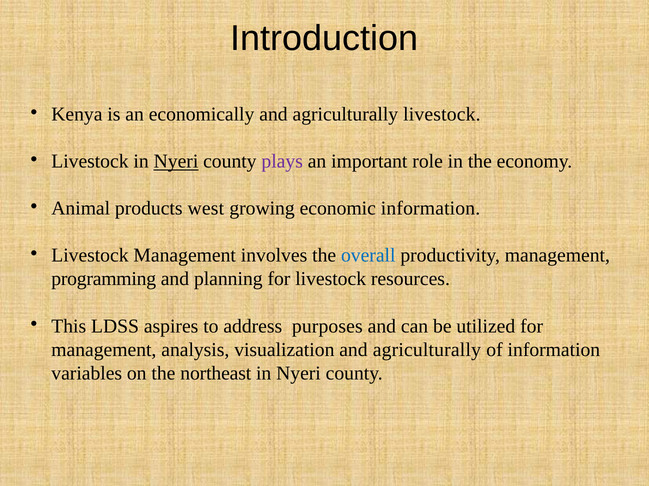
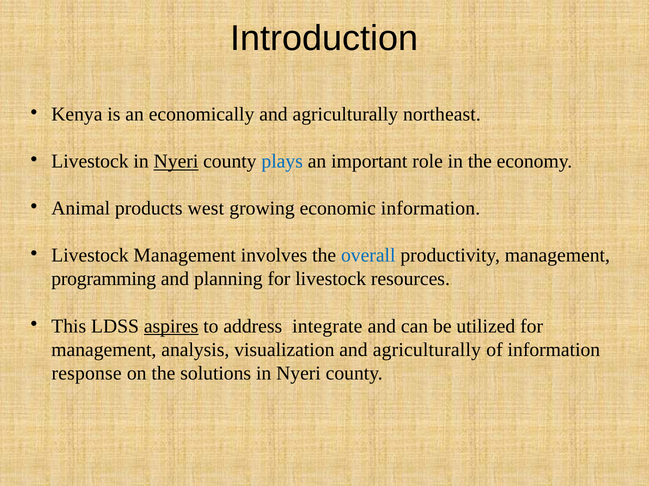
agriculturally livestock: livestock -> northeast (442, 115)
plays colour: purple -> blue (282, 162)
aspires underline: none -> present (171, 327)
purposes: purposes -> integrate (327, 327)
variables: variables -> response (87, 374)
northeast: northeast -> solutions (216, 374)
